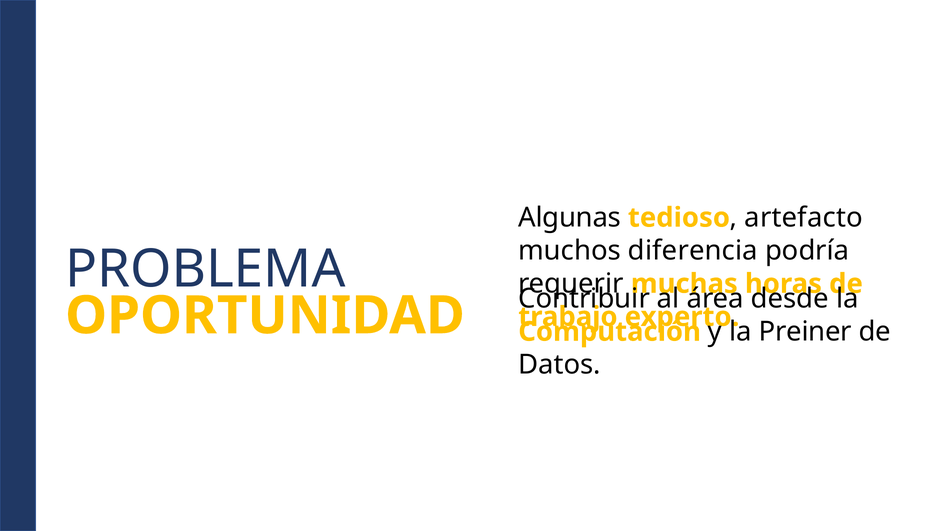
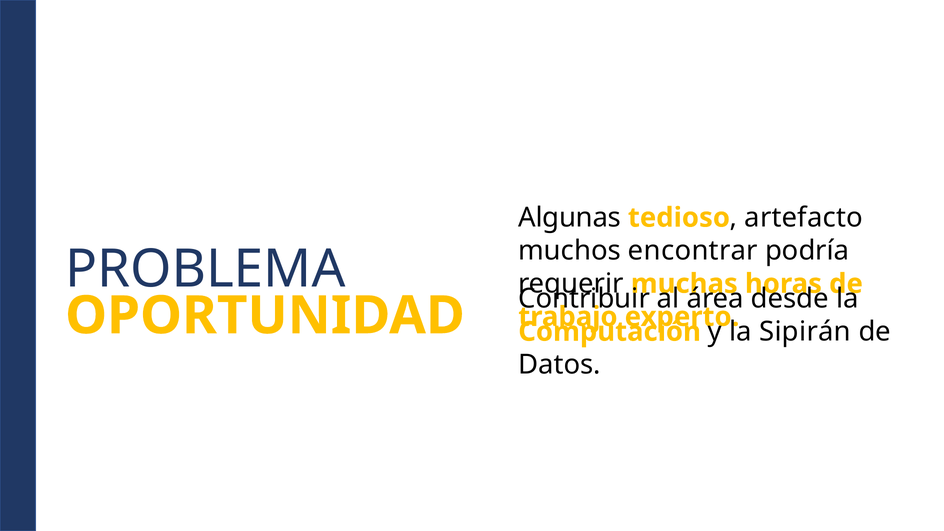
diferencia: diferencia -> encontrar (693, 251)
Preiner: Preiner -> Sipirán (805, 332)
